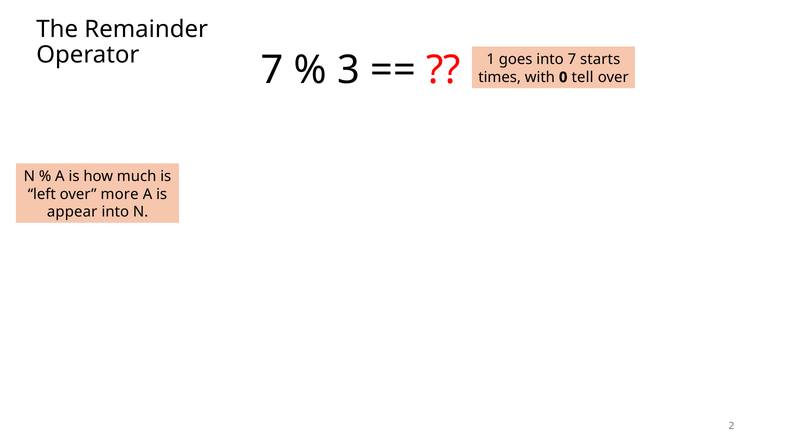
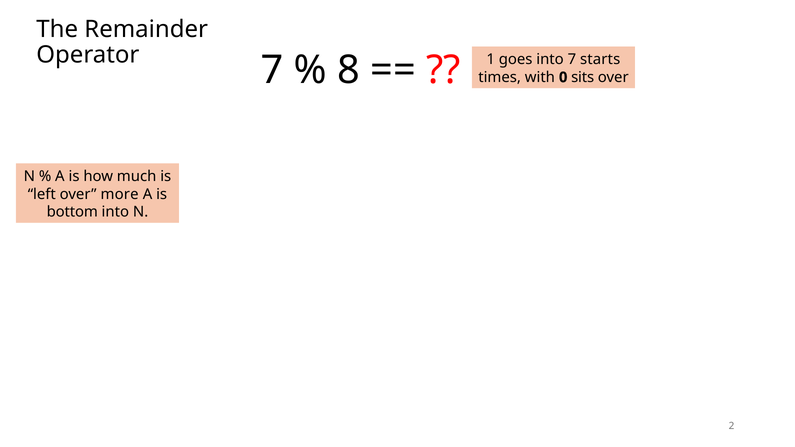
3: 3 -> 8 (349, 70)
tell: tell -> sits (583, 77)
appear: appear -> bottom (72, 212)
